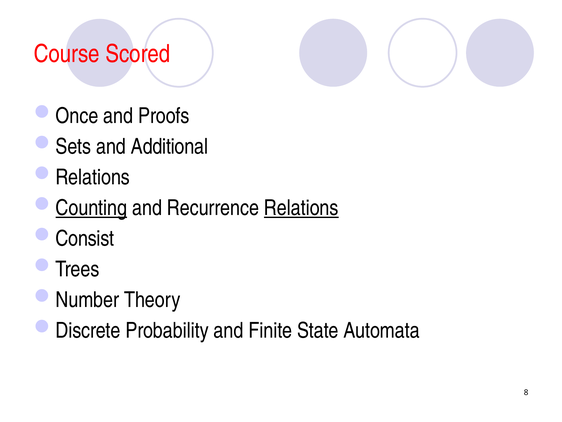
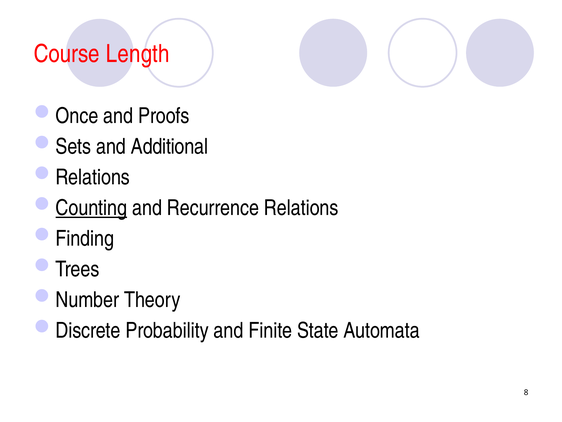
Scored: Scored -> Length (138, 54)
Relations underline: present -> none (301, 208)
Consist: Consist -> Finding (85, 238)
